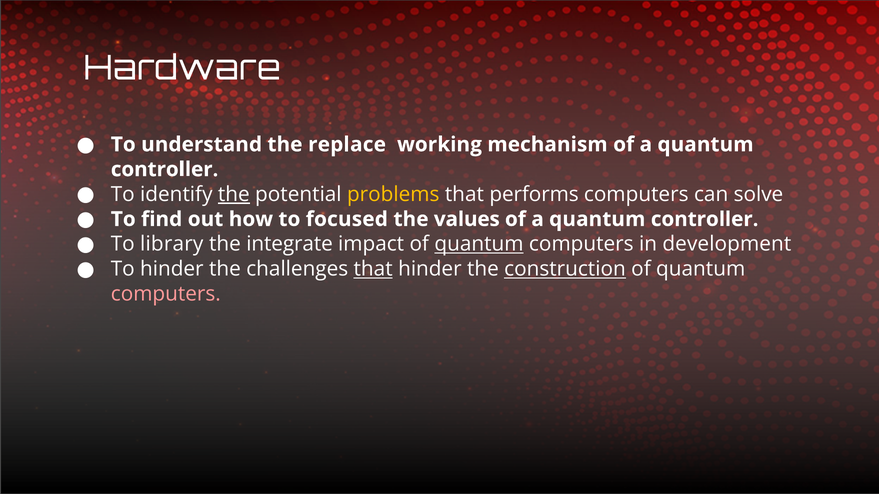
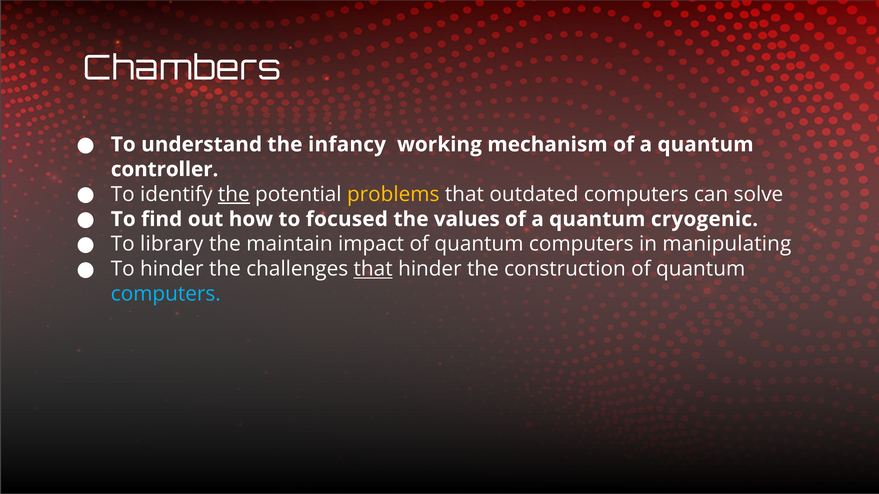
Hardware: Hardware -> Chambers (182, 68)
replace: replace -> infancy (347, 145)
performs: performs -> outdated (534, 194)
controller: controller -> cryogenic (705, 219)
integrate: integrate -> maintain (289, 244)
quantum underline: present -> none (479, 244)
development: development -> manipulating (727, 244)
construction underline: present -> none (565, 269)
computers colour: pink -> light blue (166, 294)
